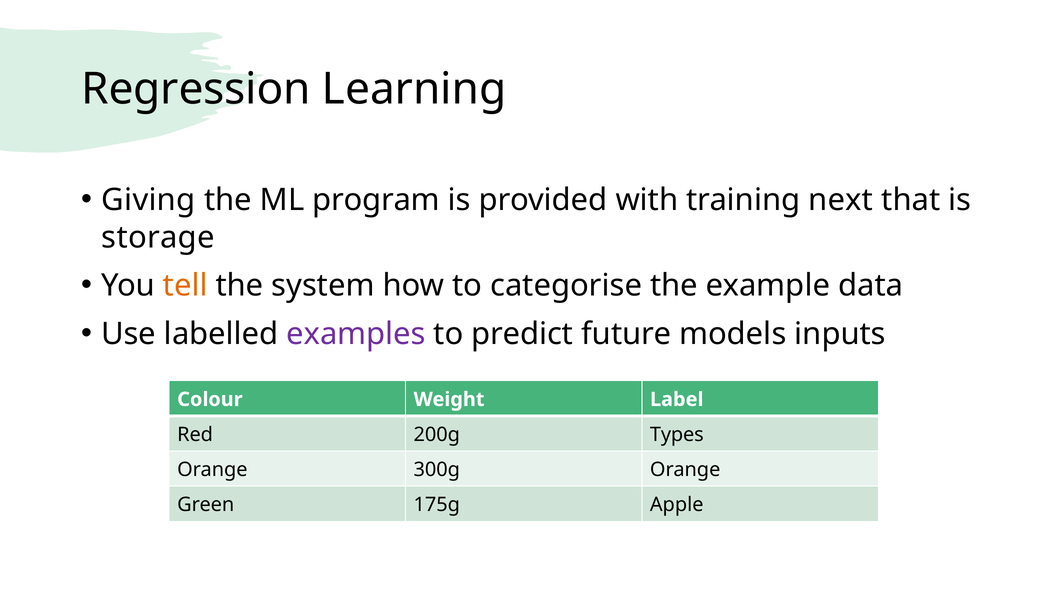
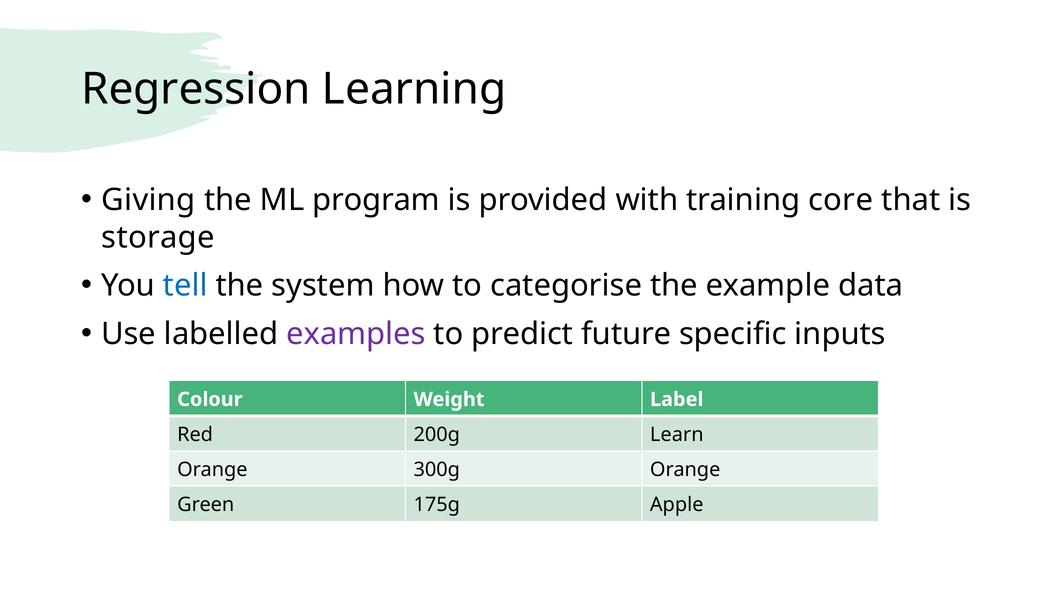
next: next -> core (841, 200)
tell colour: orange -> blue (185, 286)
models: models -> specific (733, 334)
Types: Types -> Learn (677, 435)
